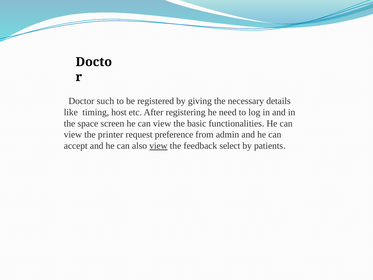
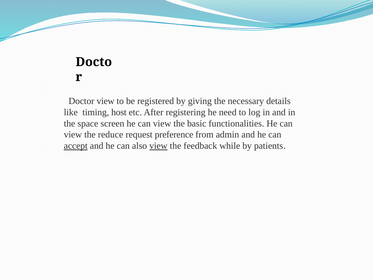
Doctor such: such -> view (106, 101)
printer: printer -> reduce (111, 135)
accept underline: none -> present (76, 146)
select: select -> while (230, 146)
